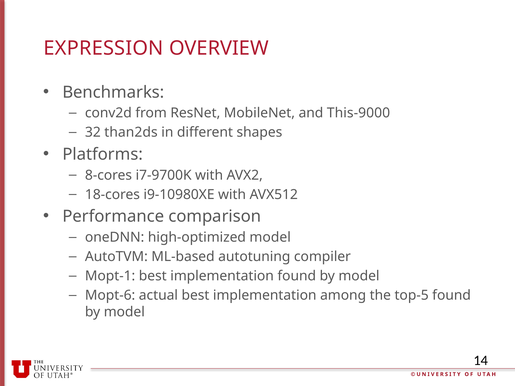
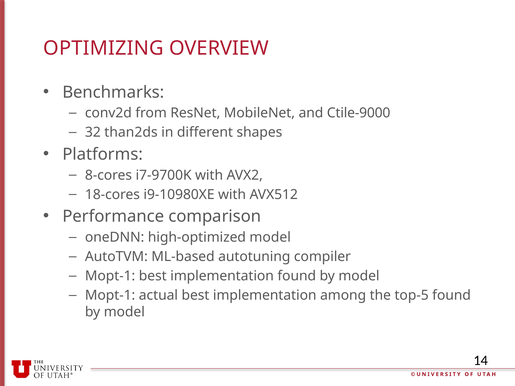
EXPRESSION: EXPRESSION -> OPTIMIZING (103, 48)
This-9000: This-9000 -> Ctile-9000 (359, 113)
Mopt-6: Mopt-6 -> Mopt-1 (110, 295)
